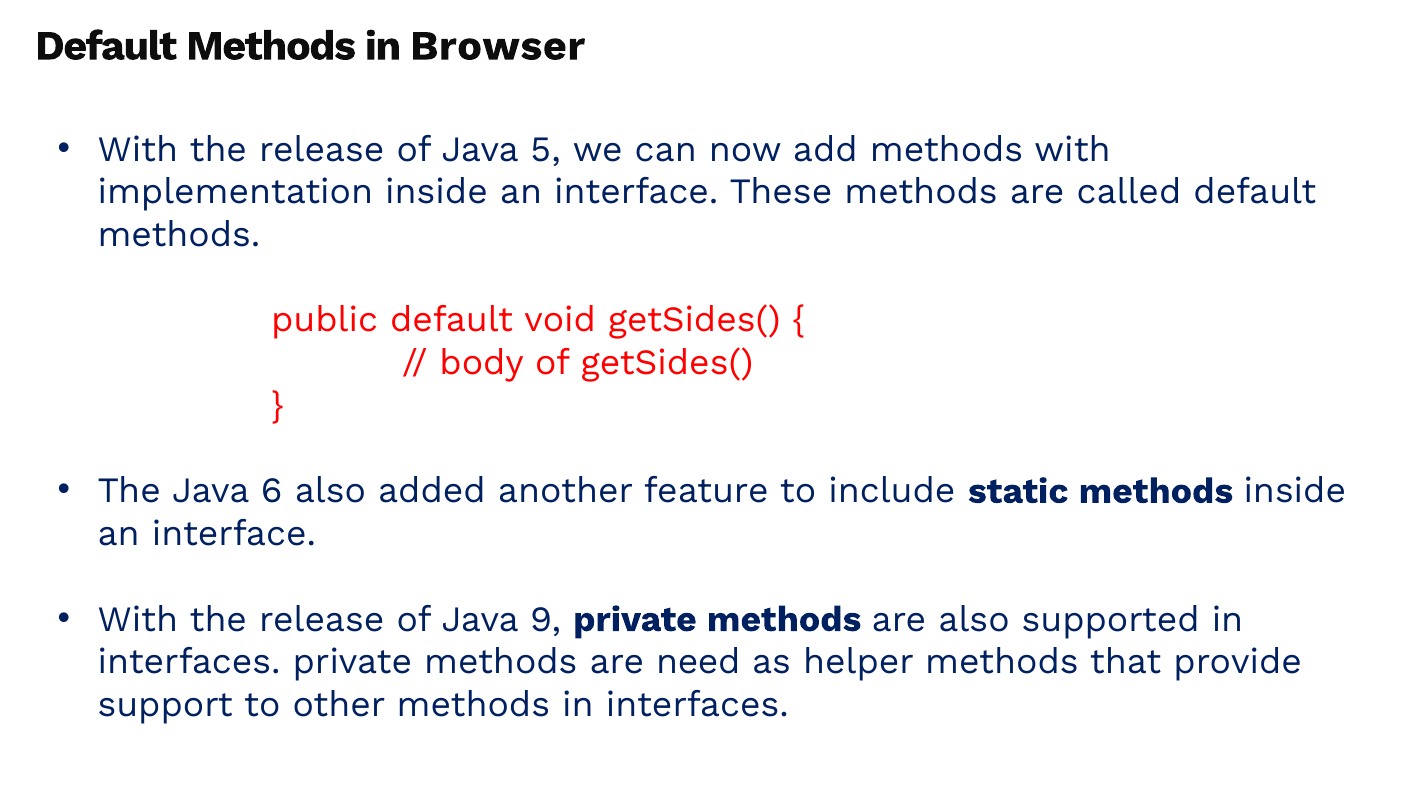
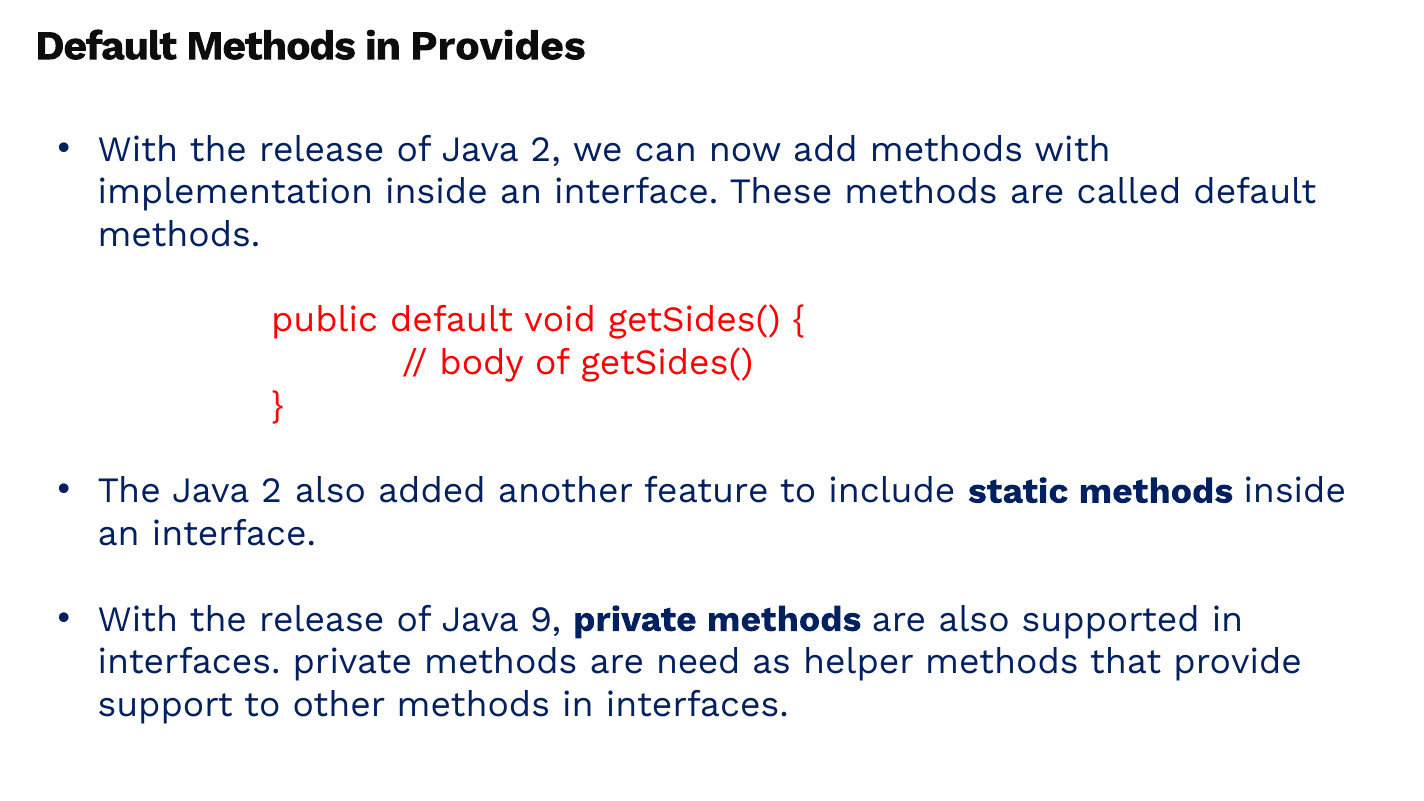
Browser: Browser -> Provides (498, 46)
of Java 5: 5 -> 2 (546, 149)
The Java 6: 6 -> 2 (272, 491)
